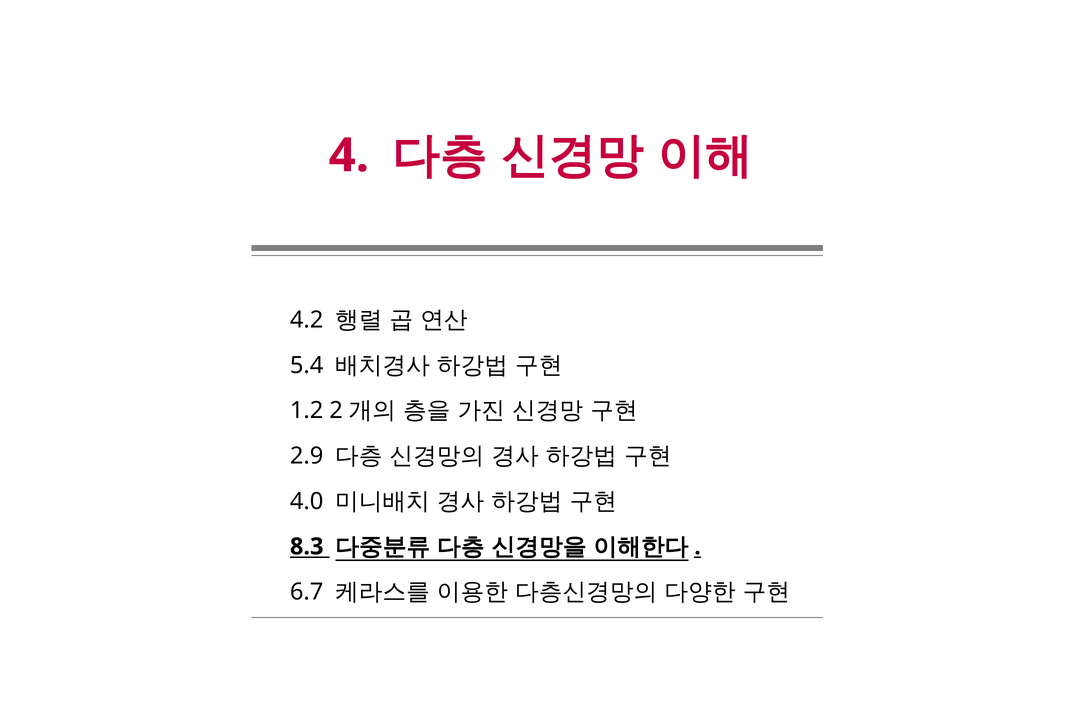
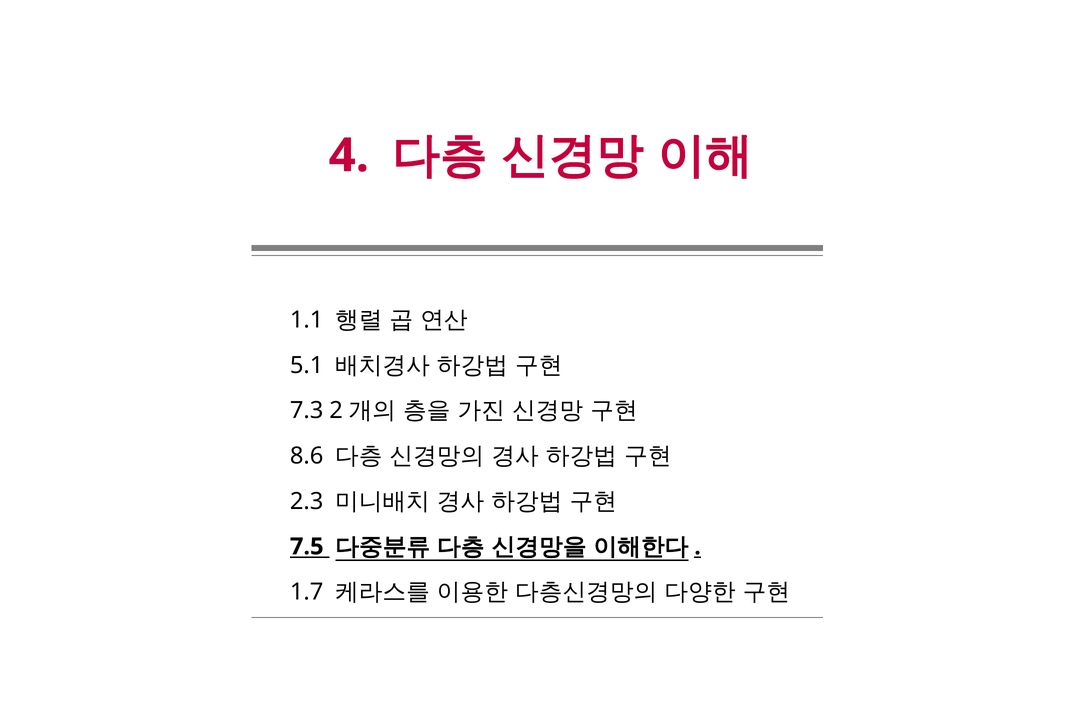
4.2: 4.2 -> 1.1 (307, 320)
5.4: 5.4 -> 5.1 (307, 365)
1.2: 1.2 -> 7.3 (307, 411)
2.9: 2.9 -> 8.6 (307, 456)
4.0: 4.0 -> 2.3 (307, 501)
8.3: 8.3 -> 7.5 (307, 547)
6.7: 6.7 -> 1.7 (307, 592)
